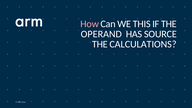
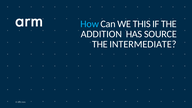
How colour: pink -> light blue (90, 24)
OPERAND: OPERAND -> ADDITION (101, 34)
CALCULATIONS: CALCULATIONS -> INTERMEDIATE (143, 44)
